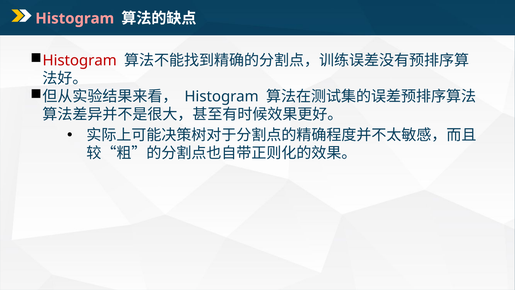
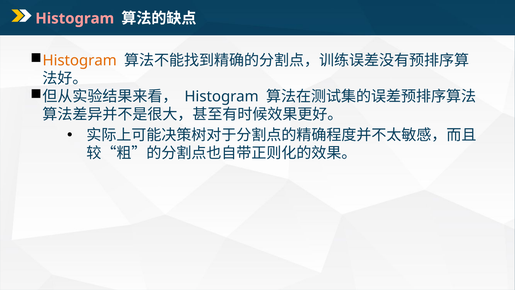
Histogram colour: red -> orange (80, 60)
